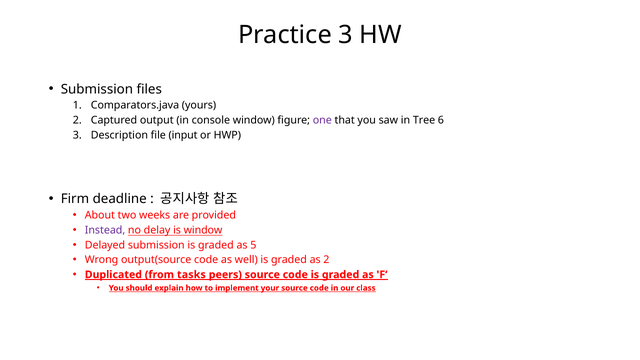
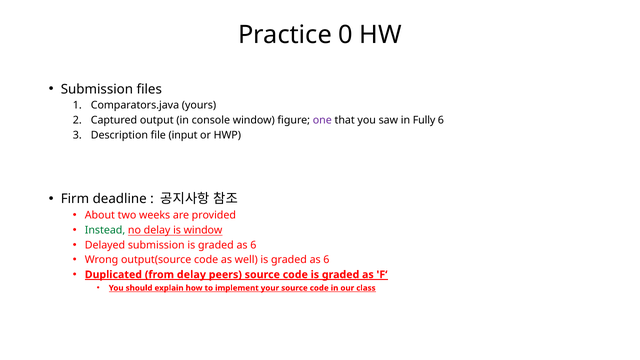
Practice 3: 3 -> 0 (346, 35)
Tree: Tree -> Fully (424, 120)
Instead colour: purple -> green (105, 230)
5: 5 -> 6 (253, 245)
2: 2 -> 6 (326, 260)
from tasks: tasks -> delay (191, 275)
